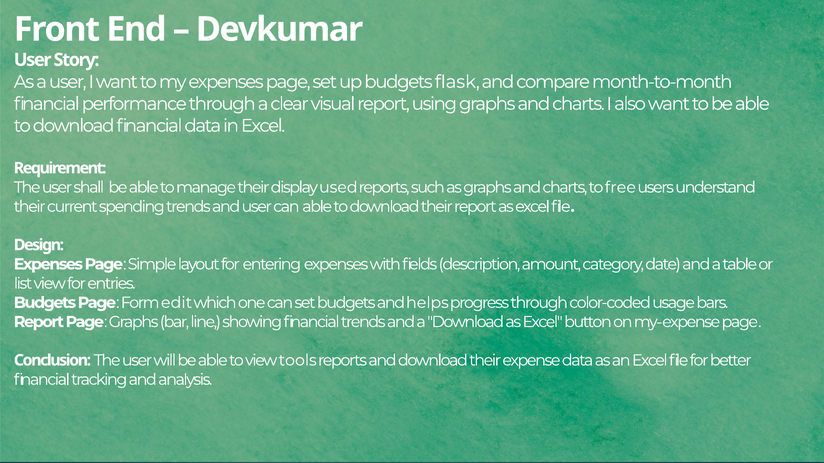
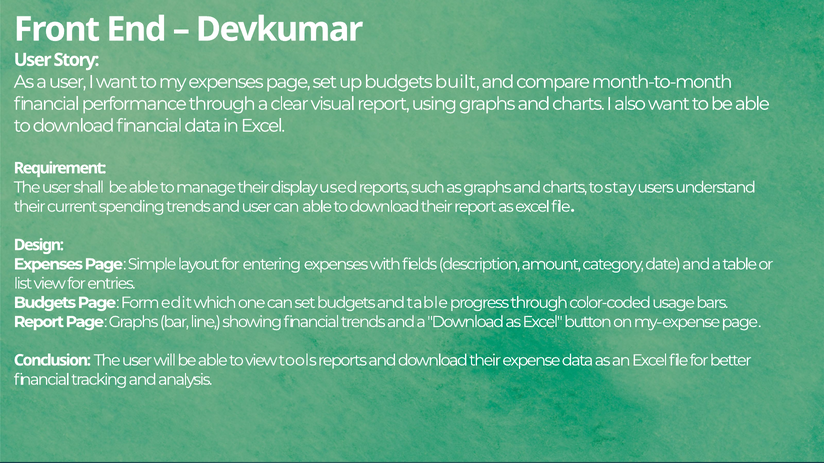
flask: flask -> built (457, 82)
free: free -> stay (620, 188)
and helps: helps -> table (427, 303)
